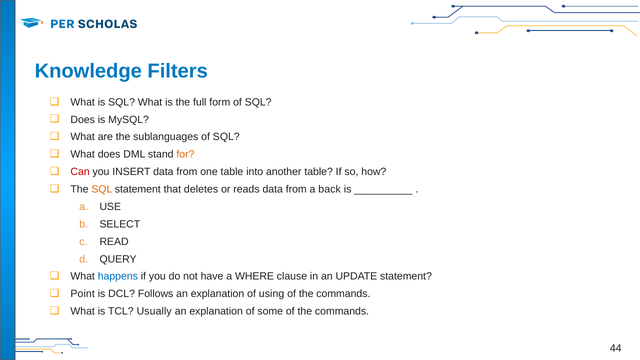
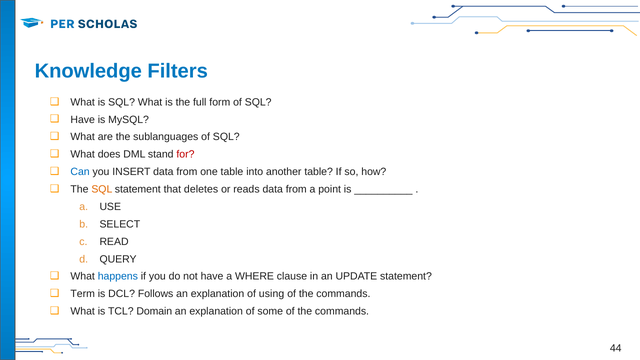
Does: Does -> Have (83, 120)
for colour: orange -> red (185, 154)
Can colour: red -> blue (80, 172)
back: back -> point (330, 189)
Point: Point -> Term (83, 294)
Usually: Usually -> Domain (154, 311)
